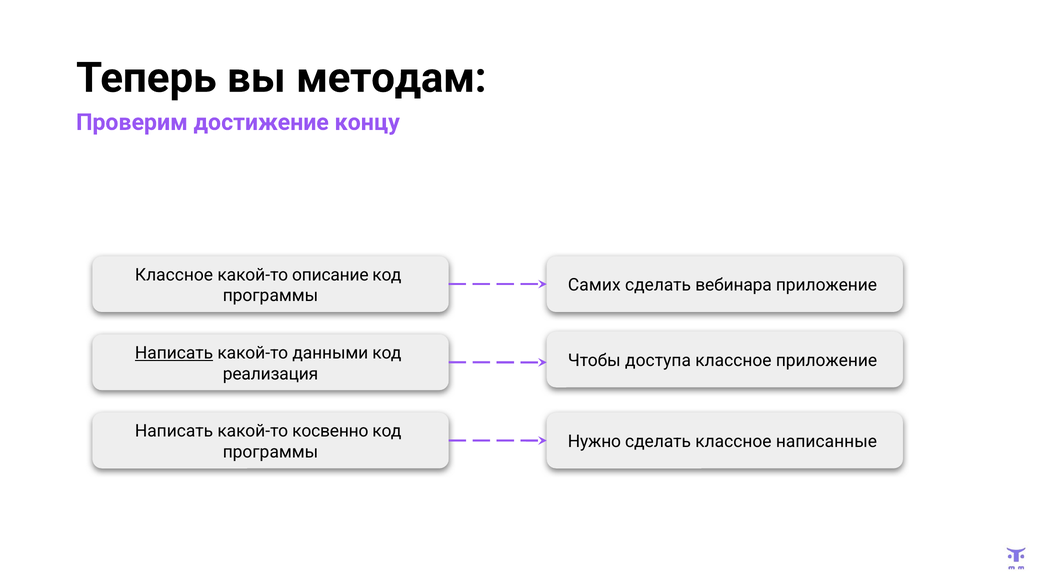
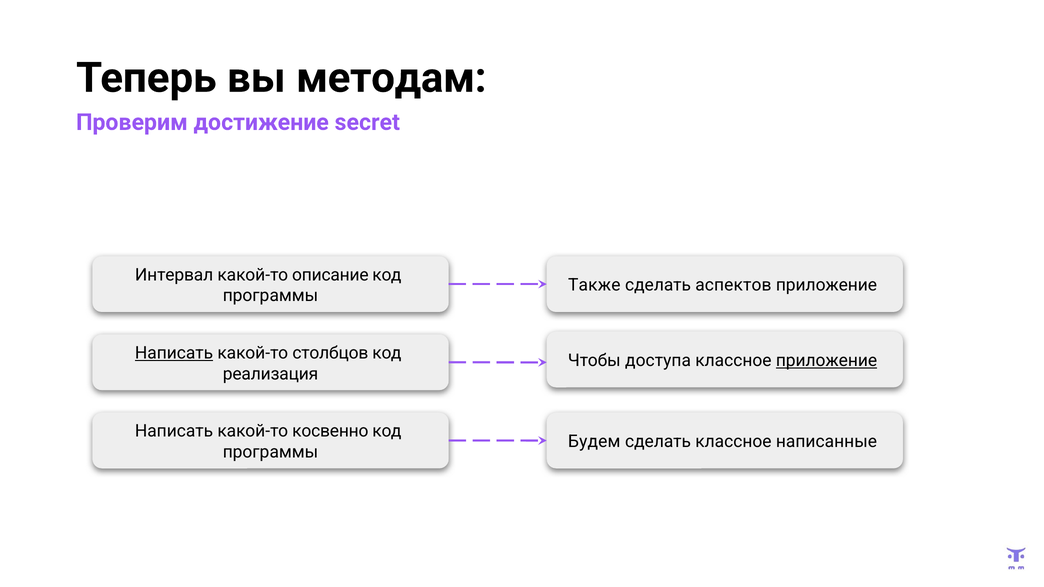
концу: концу -> secret (367, 122)
Классное: Классное -> Интервал (174, 275)
Самих: Самих -> Также (594, 285)
вебинара: вебинара -> аспектов (733, 285)
данными: данными -> столбцов (330, 353)
приложение underline: none -> present (826, 361)
Нужно: Нужно -> Будем (594, 442)
